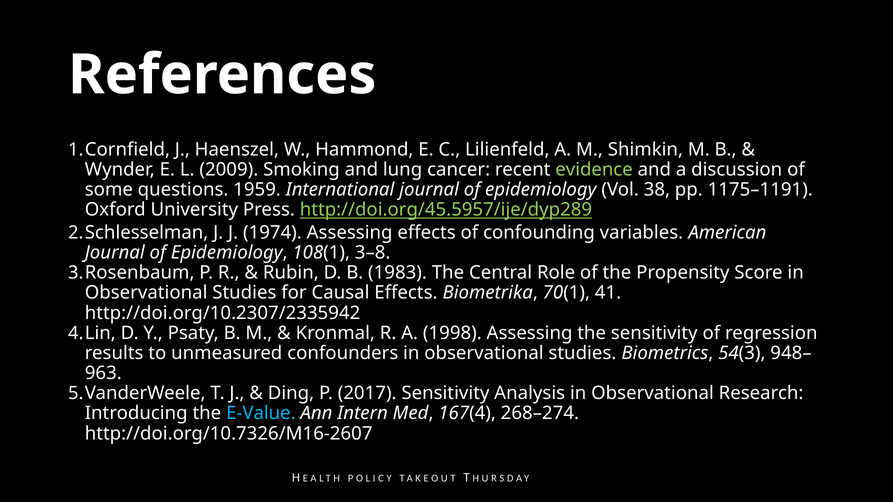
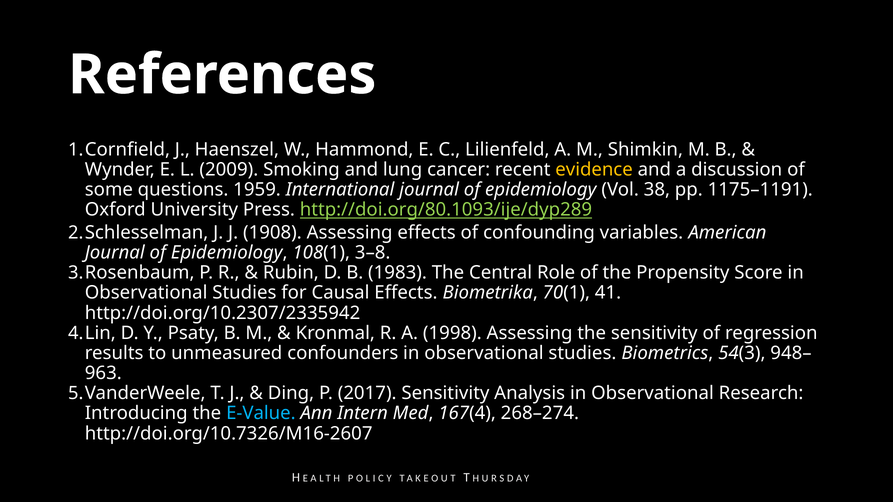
evidence colour: light green -> yellow (594, 170)
http://doi.org/45.5957/ije/dyp289: http://doi.org/45.5957/ije/dyp289 -> http://doi.org/80.1093/ije/dyp289 (446, 210)
1974: 1974 -> 1908 (272, 233)
